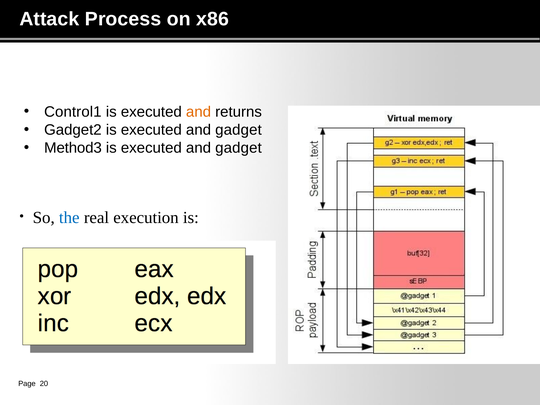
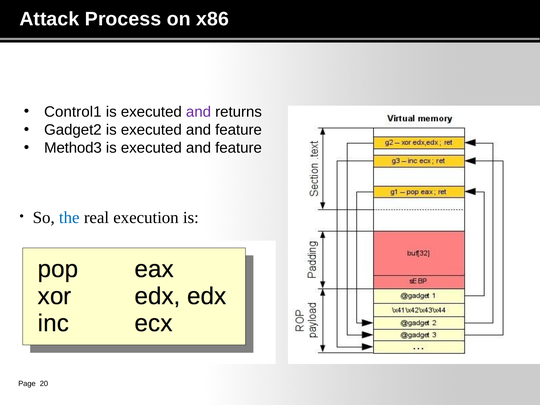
and colour: orange -> purple (199, 112)
gadget: gadget -> feature (239, 130)
gadget: gadget -> feature (239, 148)
